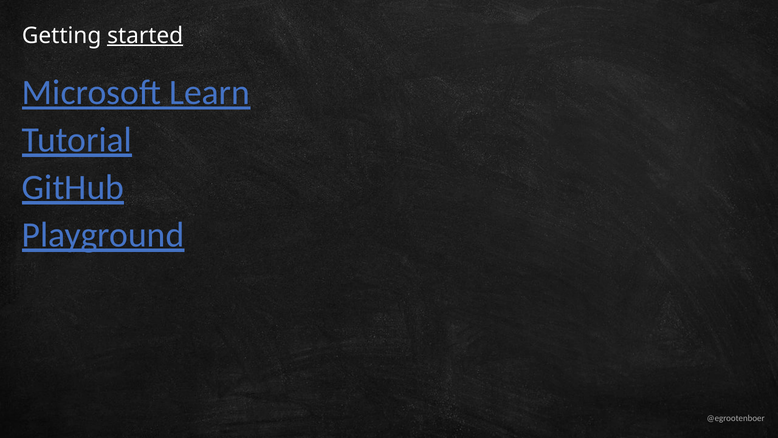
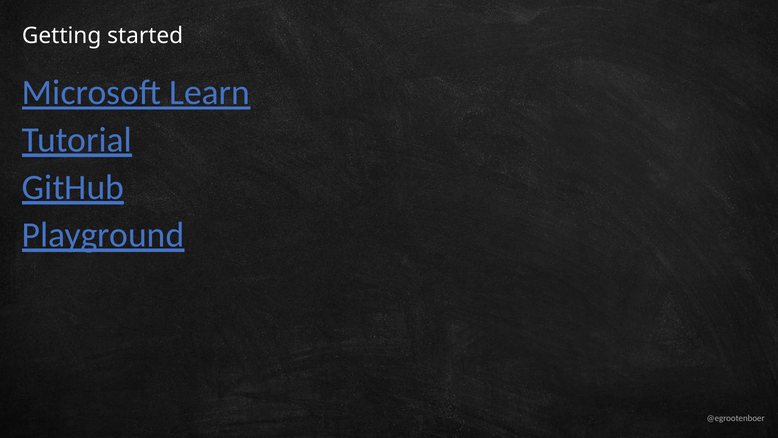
started underline: present -> none (145, 36)
